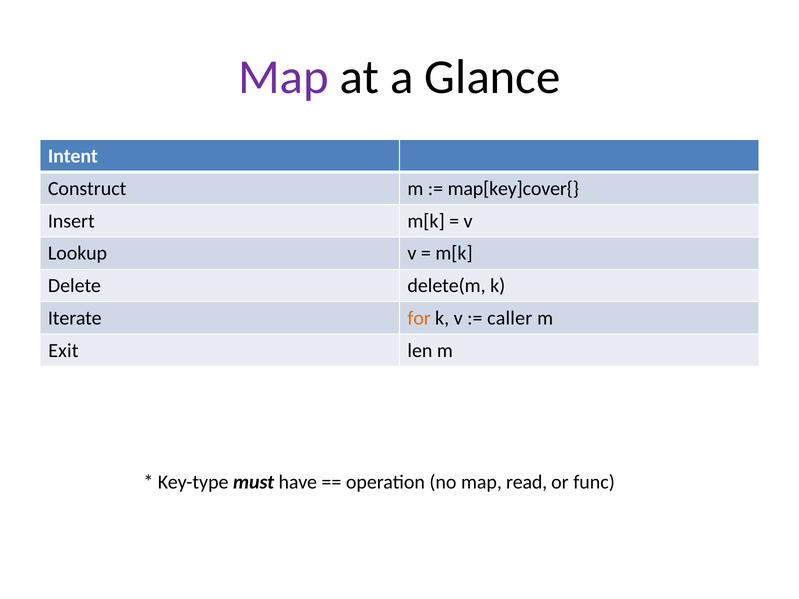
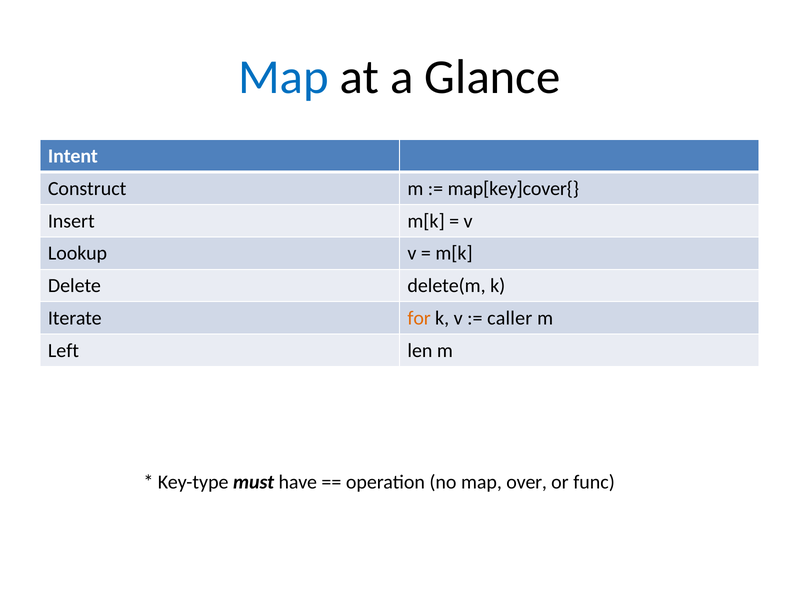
Map colour: purple -> blue (283, 77)
Exit: Exit -> Left (63, 351)
read: read -> over (527, 482)
